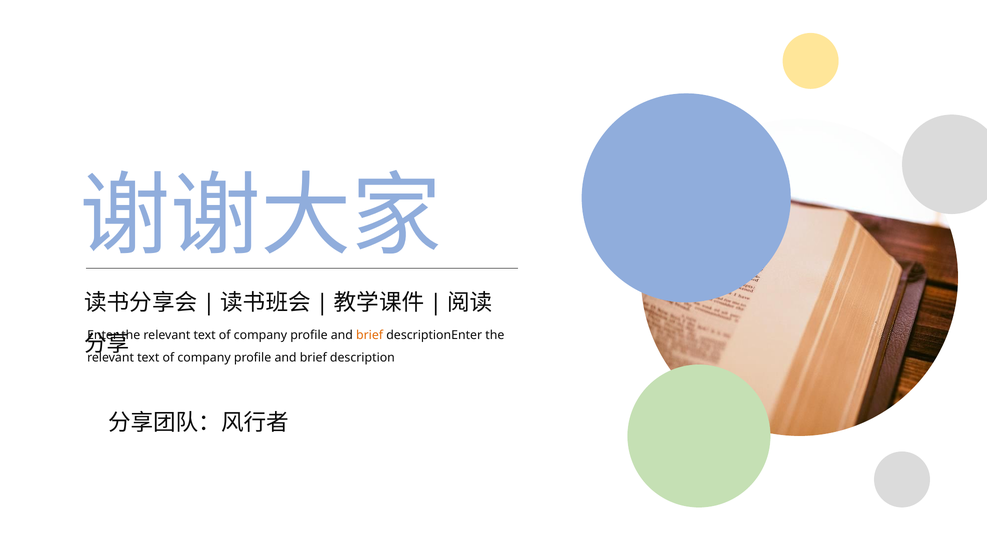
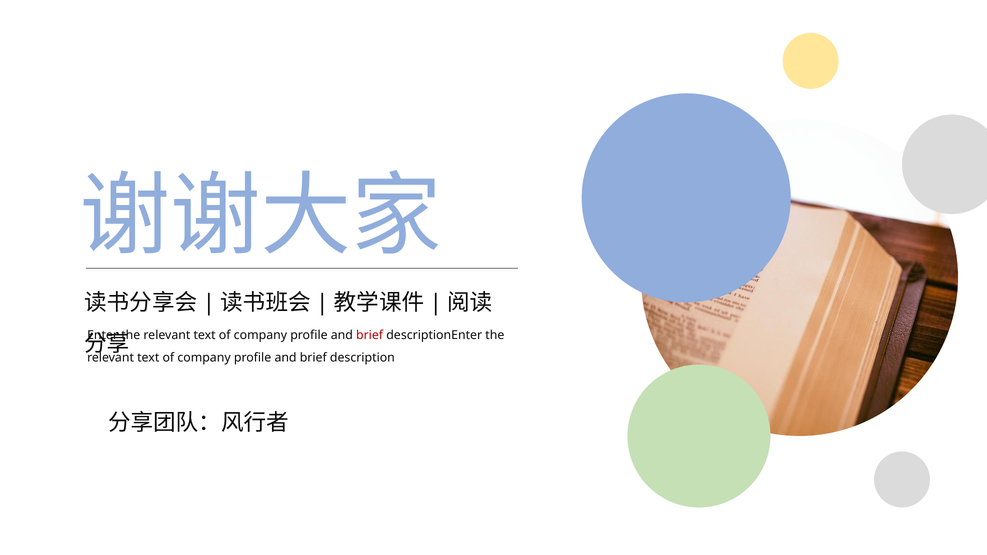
brief colour: orange -> red (370, 336)
